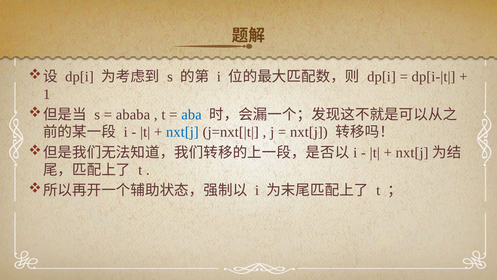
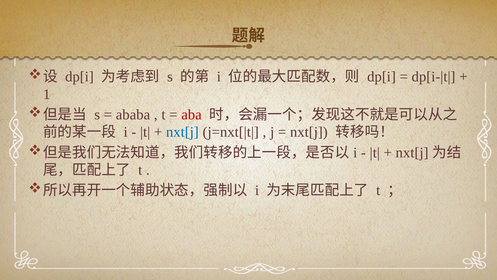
aba colour: blue -> red (191, 115)
